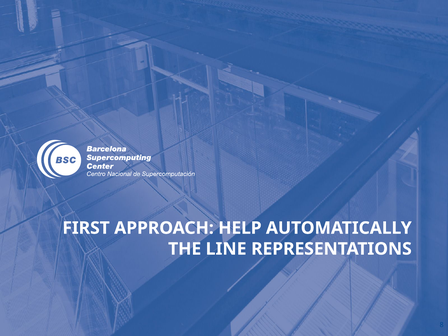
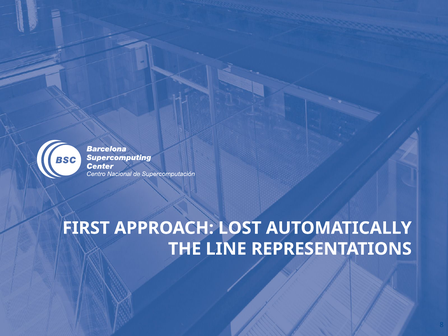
HELP: HELP -> LOST (240, 228)
